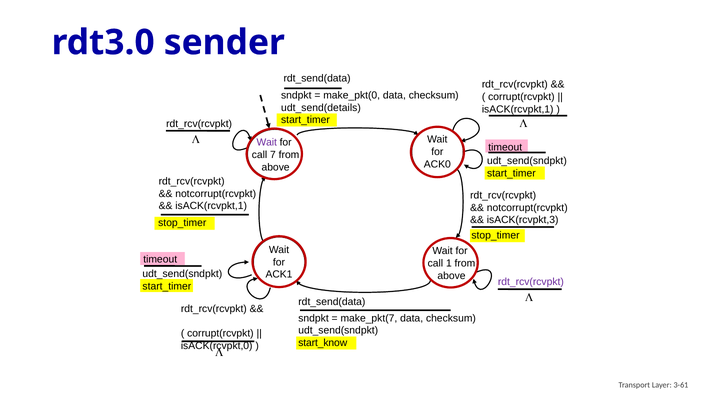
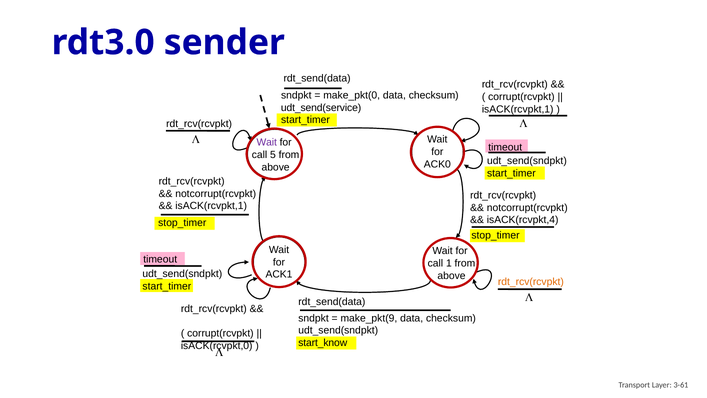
udt_send(details: udt_send(details -> udt_send(service (321, 108)
7: 7 -> 5 (273, 155)
isACK(rcvpkt,3: isACK(rcvpkt,3 -> isACK(rcvpkt,4 (523, 220)
rdt_rcv(rcvpkt colour: purple -> orange (531, 282)
make_pkt(7: make_pkt(7 -> make_pkt(9 (369, 318)
